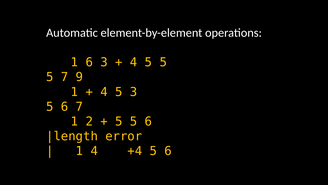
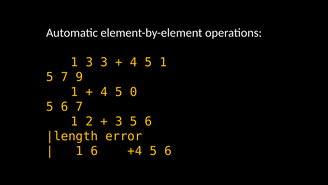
1 6: 6 -> 3 (89, 62)
4 5 5: 5 -> 1 (163, 62)
5 3: 3 -> 0 (134, 92)
5: 5 -> 3 (119, 121)
1 4: 4 -> 6 (94, 151)
